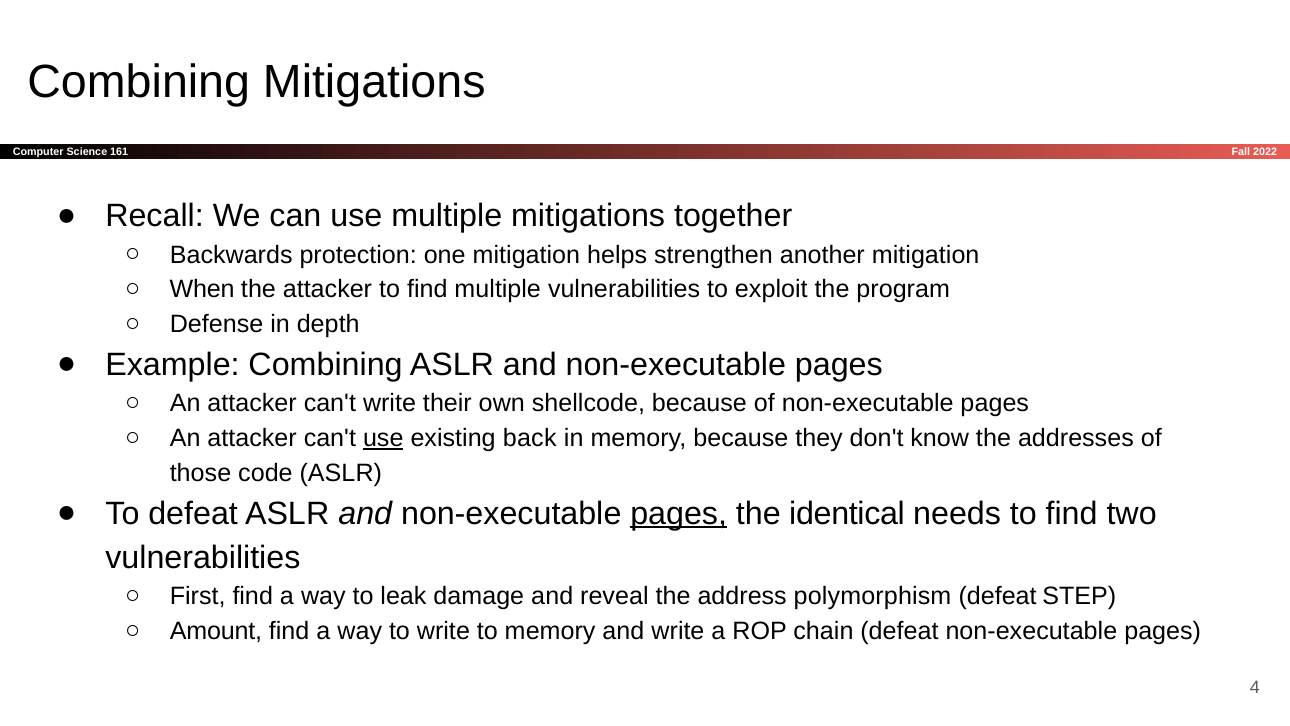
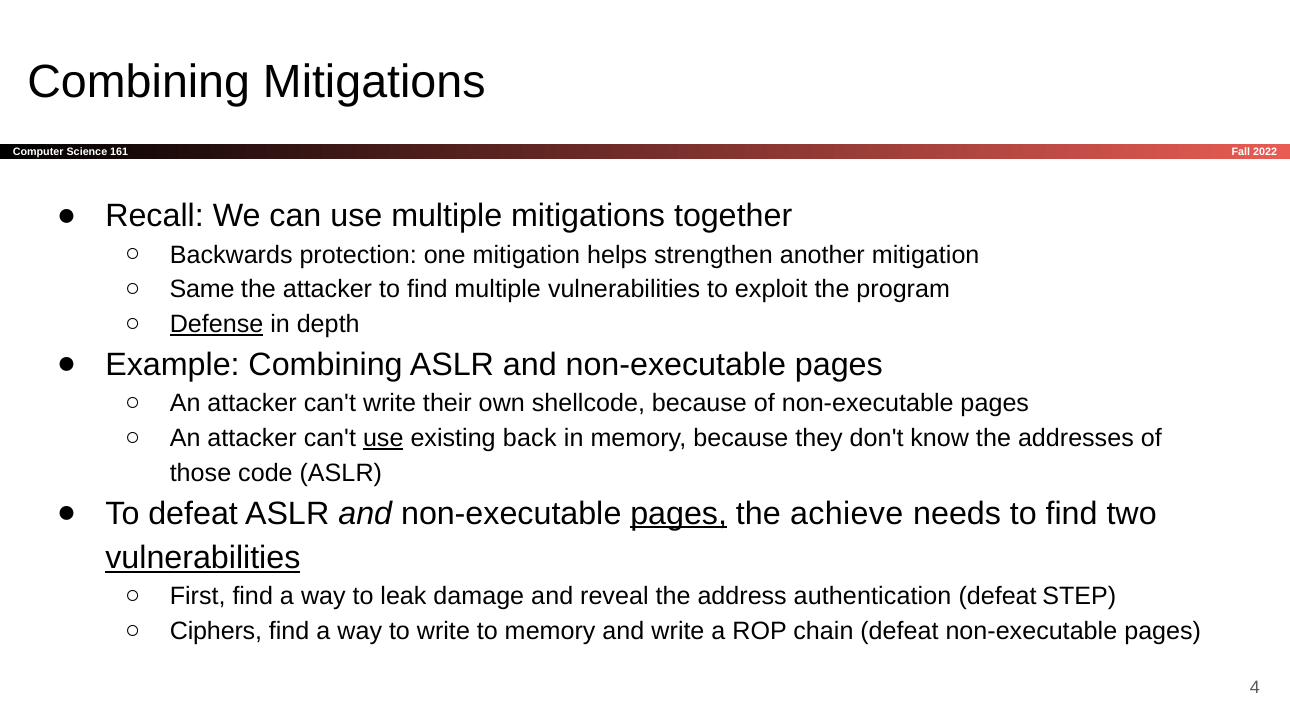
When: When -> Same (202, 289)
Defense underline: none -> present (217, 324)
identical: identical -> achieve (847, 513)
vulnerabilities underline: none -> present (203, 558)
polymorphism: polymorphism -> authentication (873, 596)
Amount: Amount -> Ciphers (216, 631)
